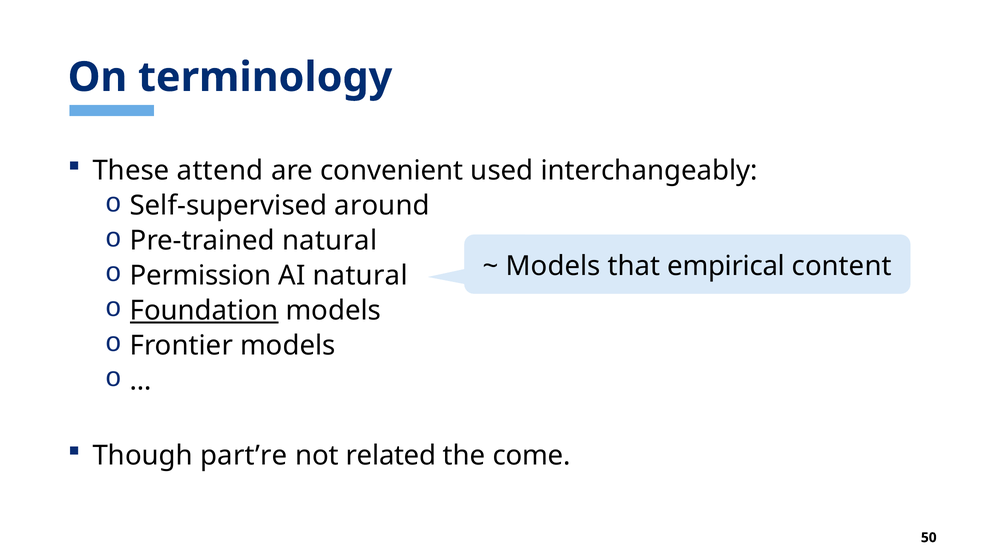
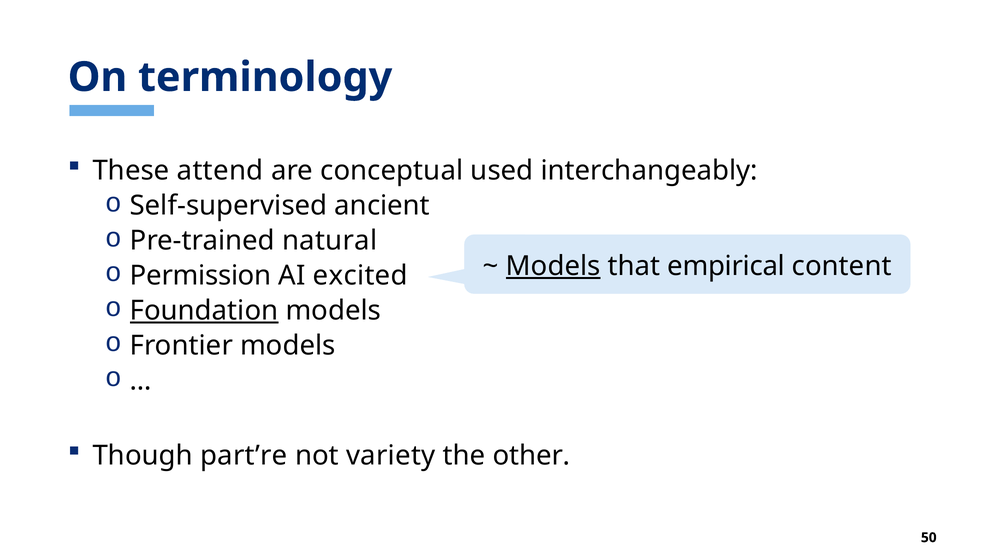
convenient: convenient -> conceptual (392, 171)
around: around -> ancient (382, 206)
Models underline: none -> present (553, 266)
AI natural: natural -> excited (360, 275)
related: related -> variety (391, 455)
come: come -> other (532, 455)
